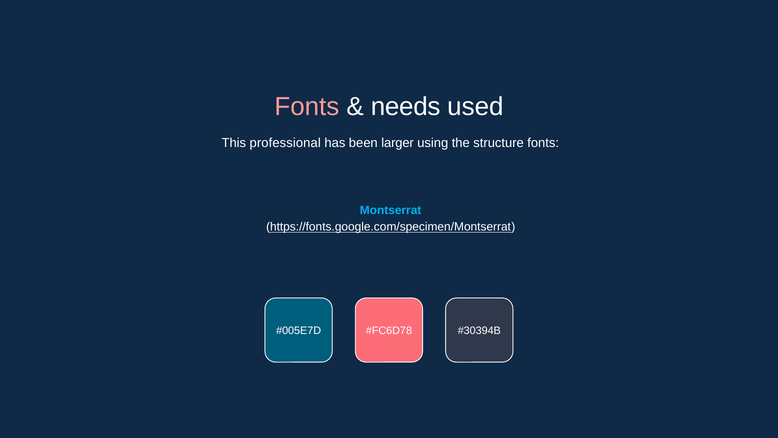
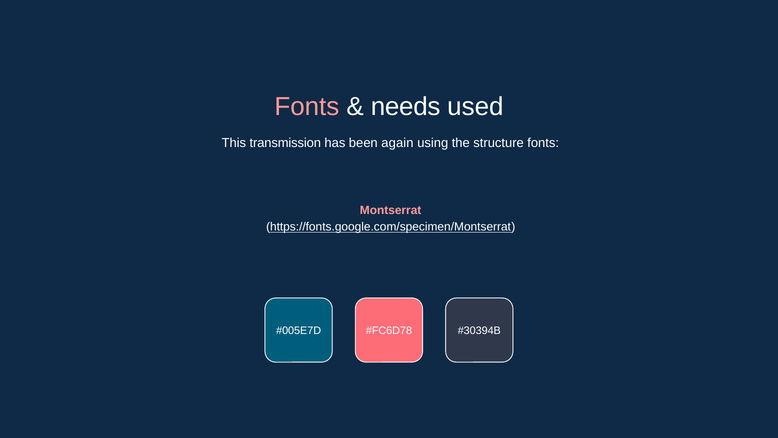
professional: professional -> transmission (285, 143)
larger: larger -> again (397, 143)
Montserrat colour: light blue -> pink (391, 210)
